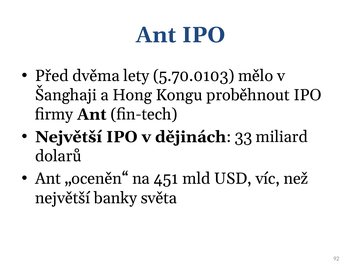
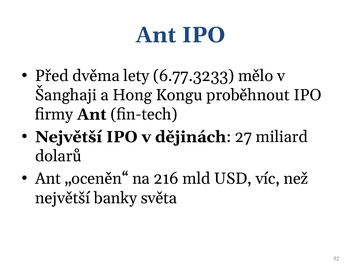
5.70.0103: 5.70.0103 -> 6.77.3233 (194, 76)
33: 33 -> 27 (243, 137)
451: 451 -> 216 (166, 179)
